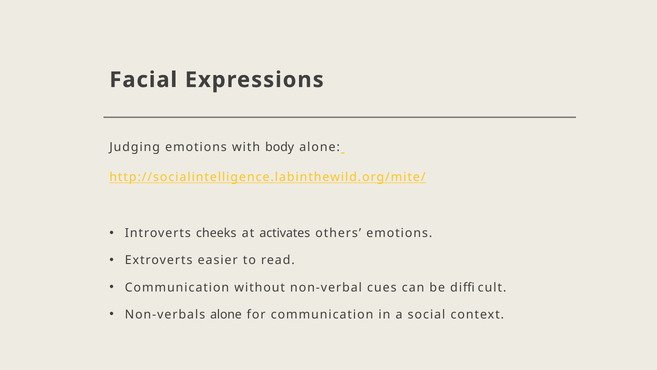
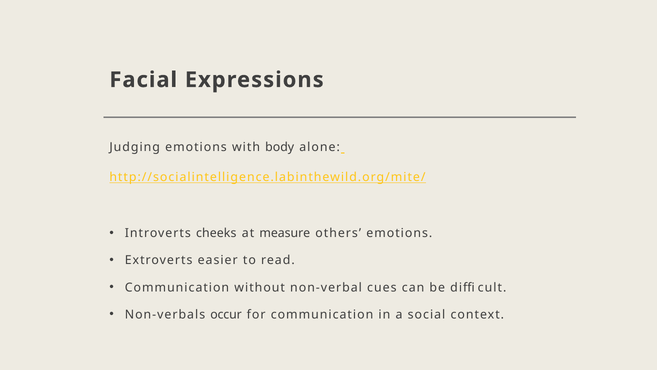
activates: activates -> measure (285, 233)
Non-verbals alone: alone -> occur (226, 314)
